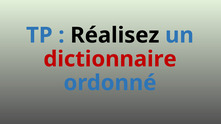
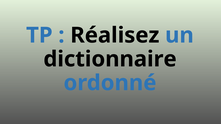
dictionnaire colour: red -> black (110, 59)
